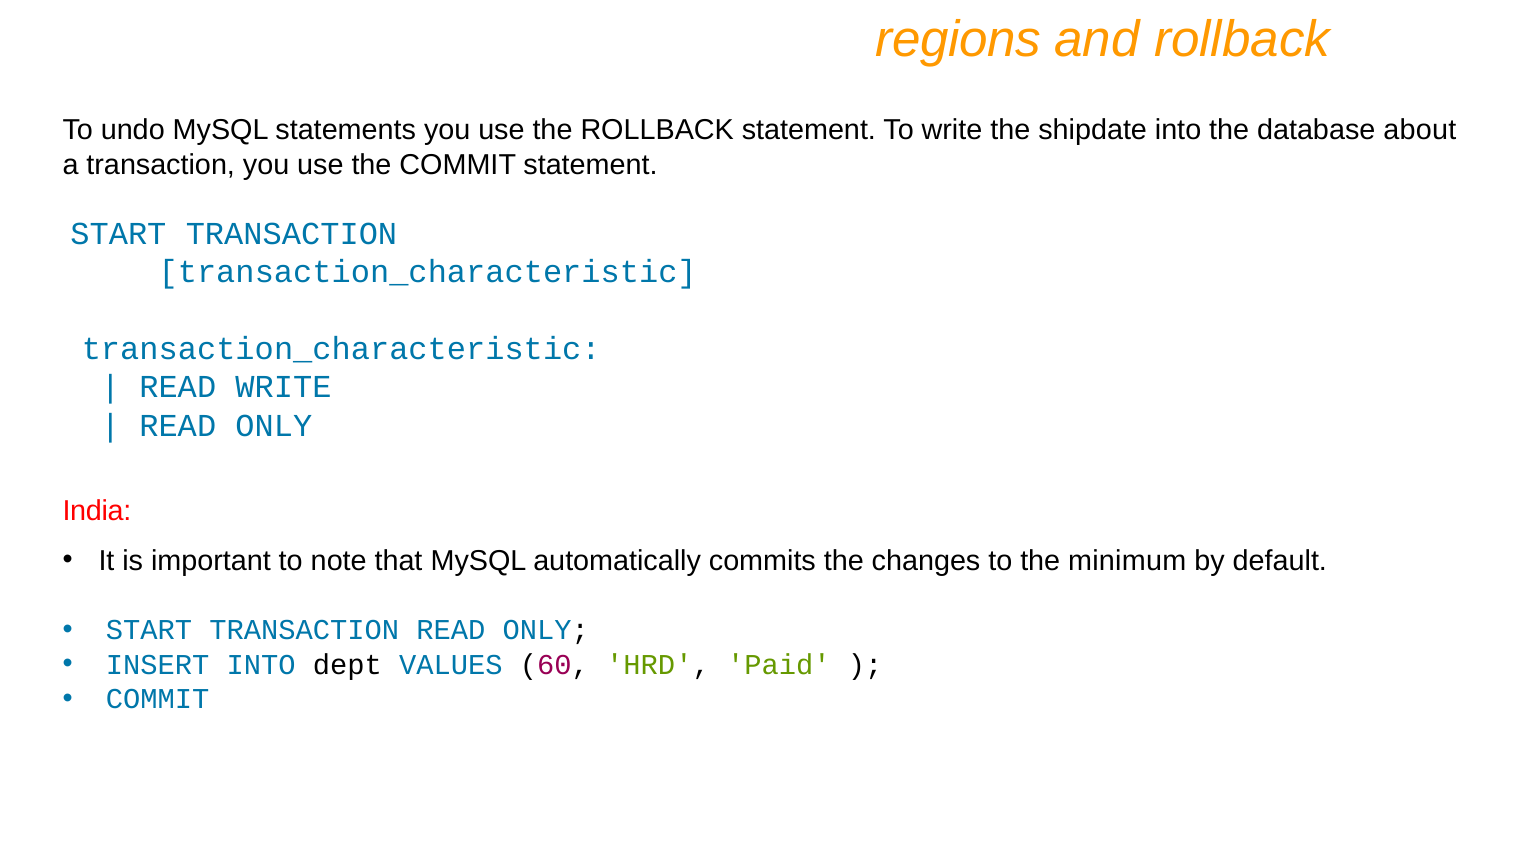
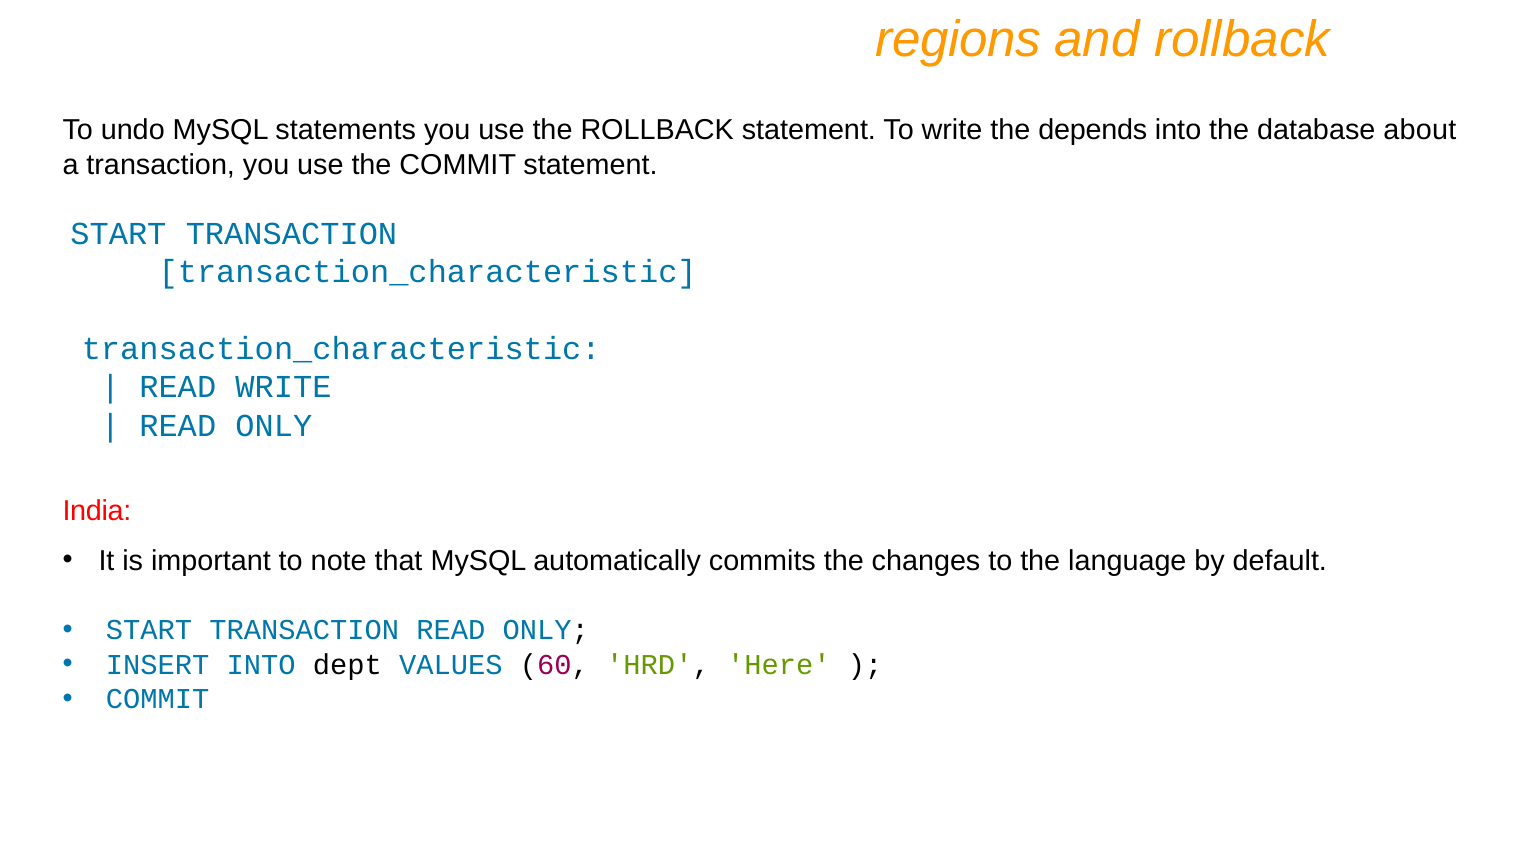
shipdate: shipdate -> depends (1093, 130)
minimum: minimum -> language (1127, 560)
Paid: Paid -> Here (779, 665)
